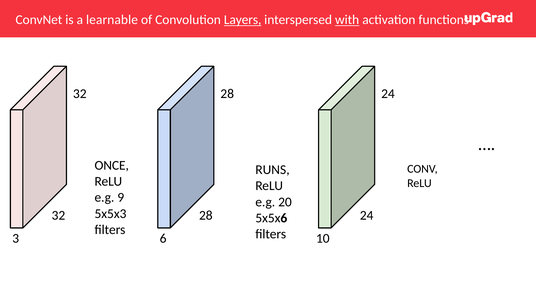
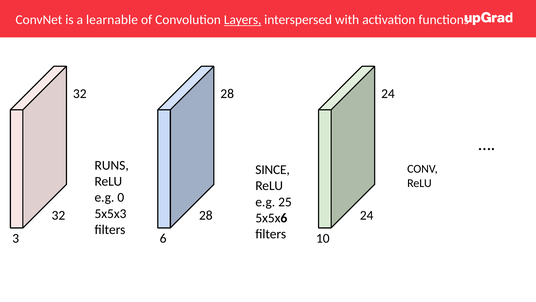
with underline: present -> none (347, 20)
ONCE: ONCE -> RUNS (112, 165)
RUNS: RUNS -> SINCE (273, 170)
9: 9 -> 0 (121, 197)
20: 20 -> 25 (285, 202)
